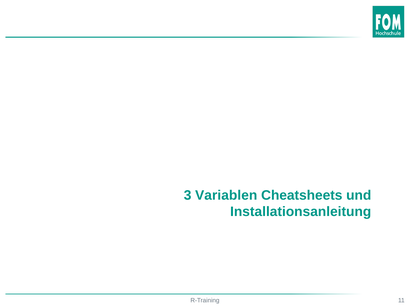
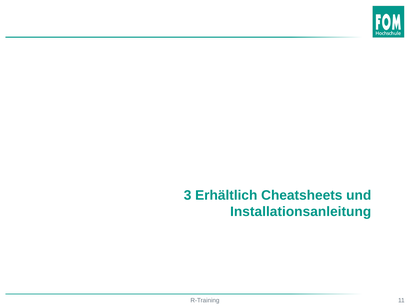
Variablen: Variablen -> Erhältlich (226, 196)
